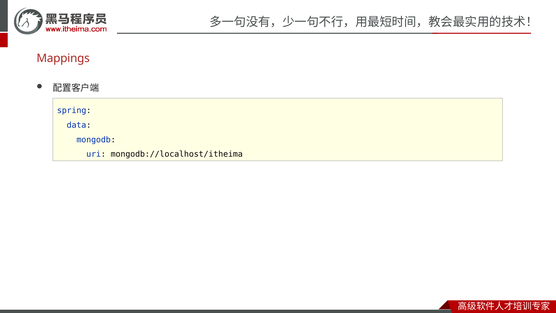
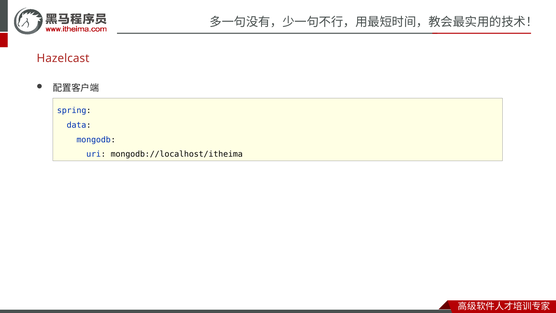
Mappings: Mappings -> Hazelcast (63, 58)
